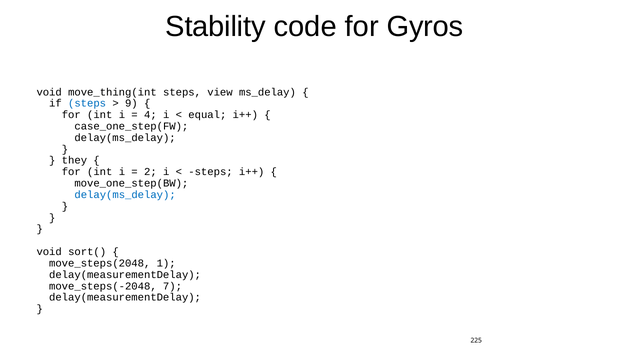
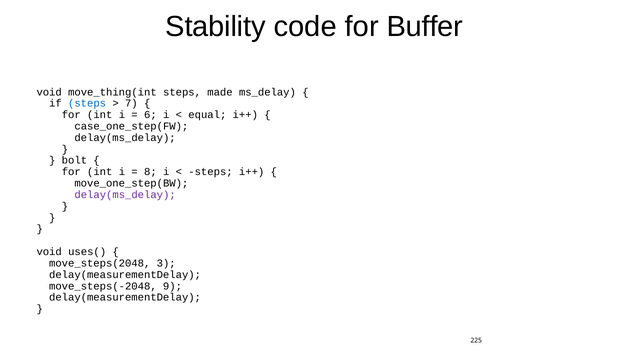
Gyros: Gyros -> Buffer (425, 27)
view: view -> made (220, 92)
9: 9 -> 7 (131, 103)
4: 4 -> 6 (150, 115)
they: they -> bolt (74, 161)
2: 2 -> 8 (150, 172)
delay(ms_delay colour: blue -> purple (125, 195)
sort(: sort( -> uses( (87, 252)
1: 1 -> 3 (166, 263)
7: 7 -> 9 (172, 286)
